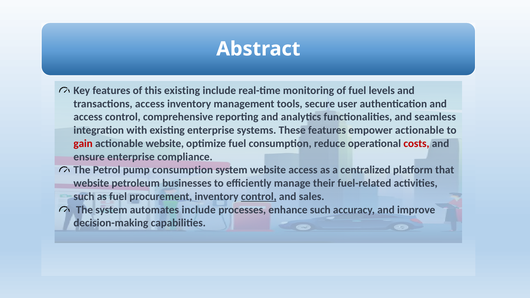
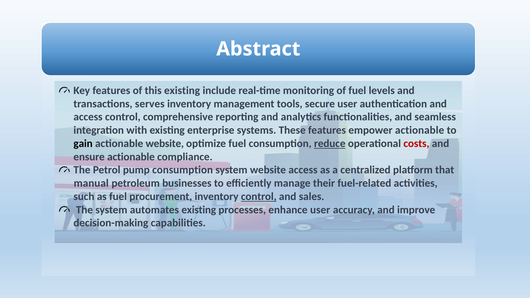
transactions access: access -> serves (150, 104)
gain colour: red -> black (83, 144)
reduce underline: none -> present (330, 144)
ensure enterprise: enterprise -> actionable (131, 157)
website: website -> manual (91, 183)
automates include: include -> existing (199, 210)
enhance such: such -> user (320, 210)
